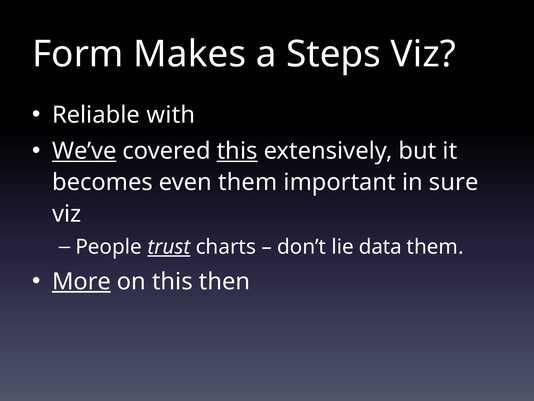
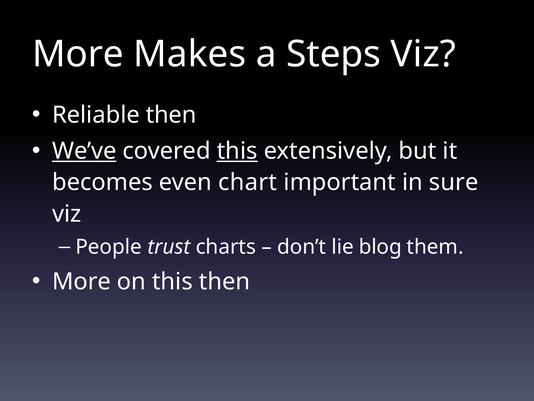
Form: Form -> More (78, 54)
Reliable with: with -> then (171, 115)
even them: them -> chart (248, 182)
trust underline: present -> none (169, 247)
data: data -> blog (380, 247)
More underline: present -> none (81, 281)
